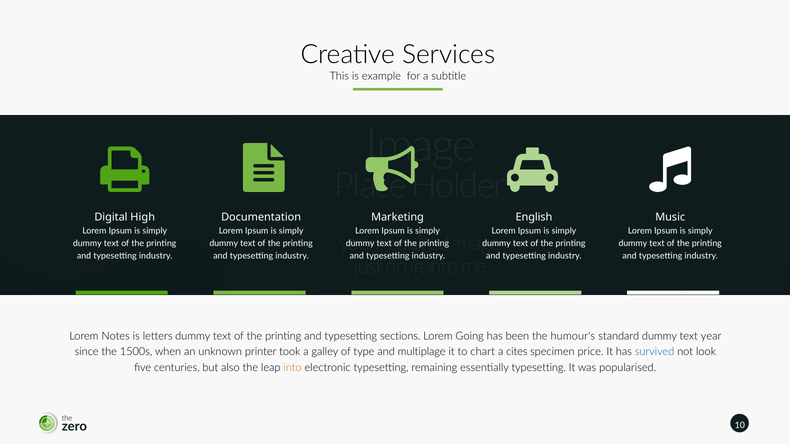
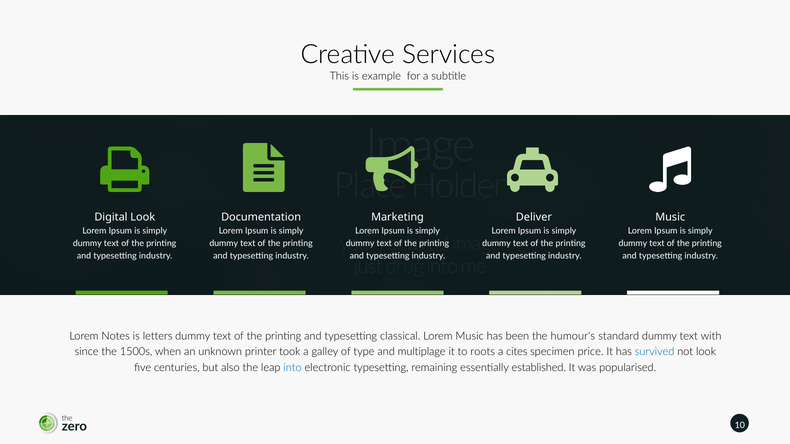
Digital High: High -> Look (143, 217)
English: English -> Deliver (534, 217)
sections: sections -> classical (400, 336)
Lorem Going: Going -> Music (470, 336)
year: year -> with (711, 336)
chart: chart -> roots (483, 352)
into colour: orange -> blue (293, 368)
essentially typesetting: typesetting -> established (539, 368)
